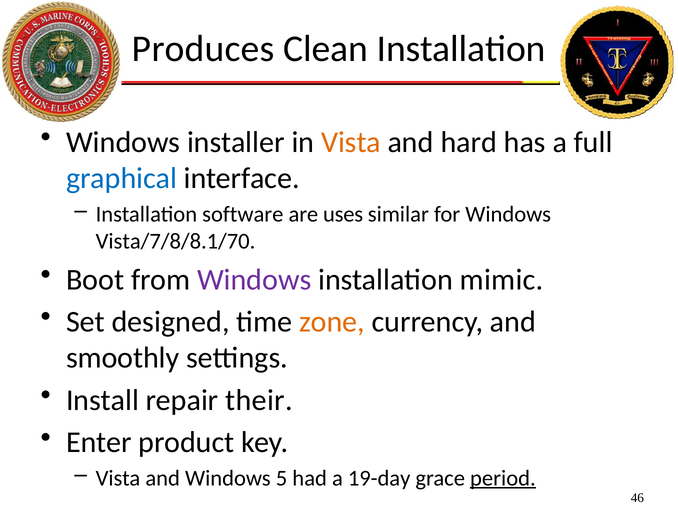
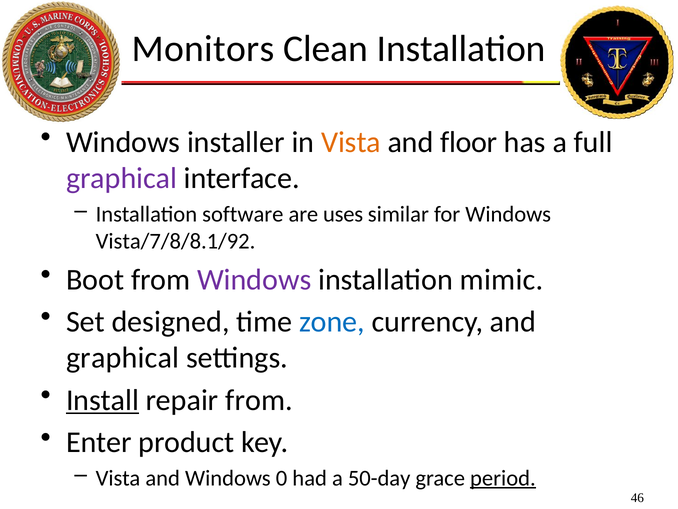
Produces: Produces -> Monitors (203, 49)
hard: hard -> floor (469, 142)
graphical colour: blue -> purple (121, 178)
Vista/7/8/8.1/70: Vista/7/8/8.1/70 -> Vista/7/8/8.1/92 (176, 241)
zone colour: orange -> blue (332, 322)
smoothly: smoothly -> graphical (123, 358)
Install underline: none -> present (102, 400)
repair their: their -> from (259, 400)
5: 5 -> 0 (282, 478)
19-day: 19-day -> 50-day (379, 478)
